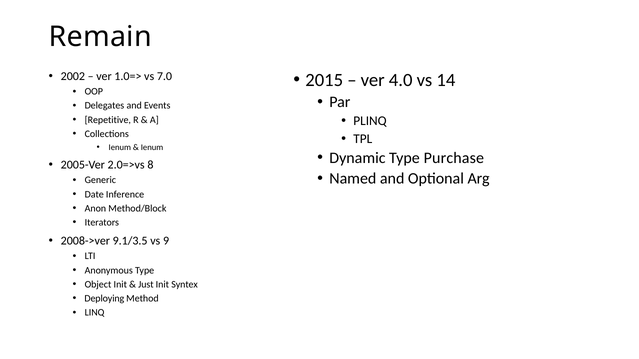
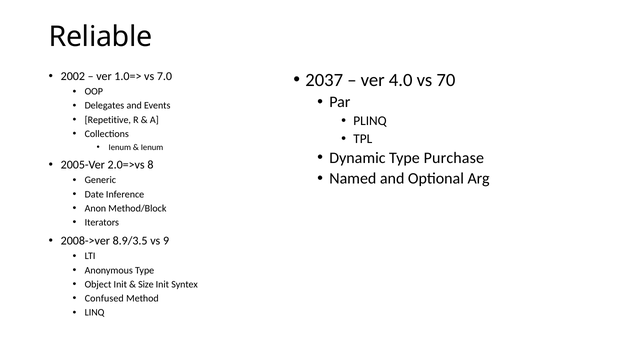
Remain: Remain -> Reliable (100, 37)
2015: 2015 -> 2037 (324, 80)
14: 14 -> 70 (446, 80)
9.1/3.5: 9.1/3.5 -> 8.9/3.5 (130, 241)
Just: Just -> Size (146, 285)
Deploying: Deploying -> Confused (104, 299)
